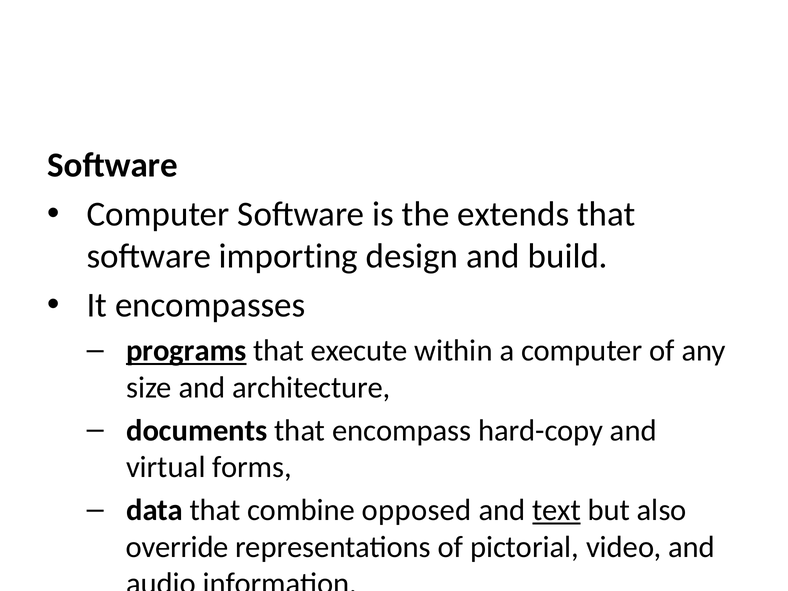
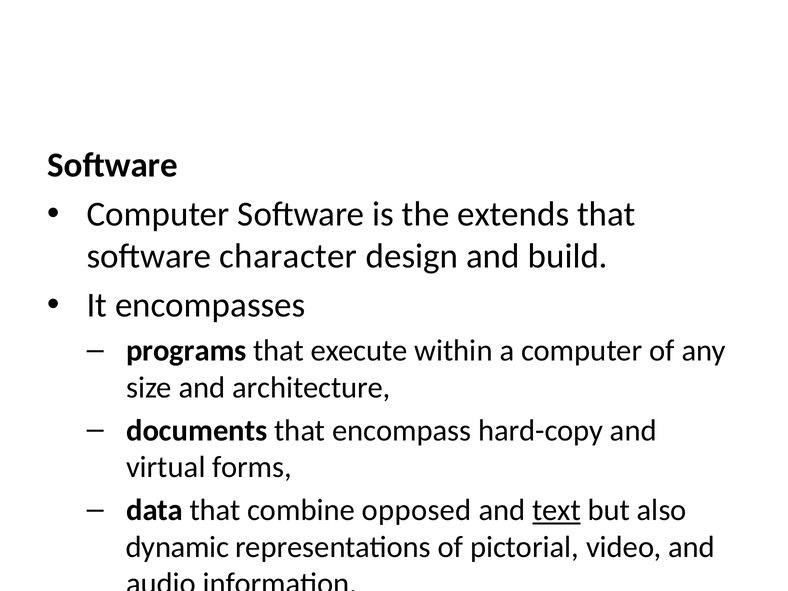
importing: importing -> character (288, 256)
programs underline: present -> none (186, 351)
override: override -> dynamic (177, 547)
